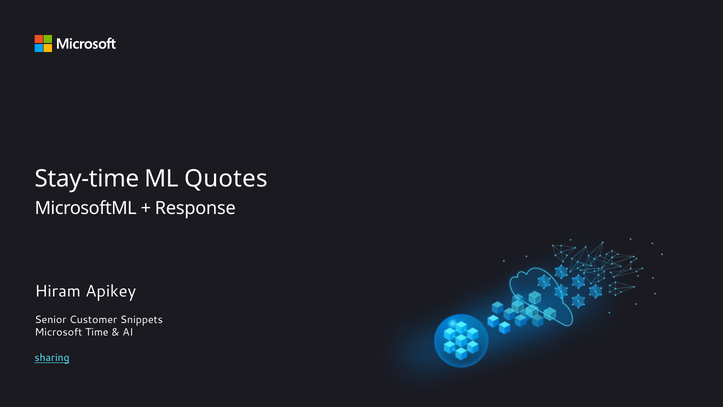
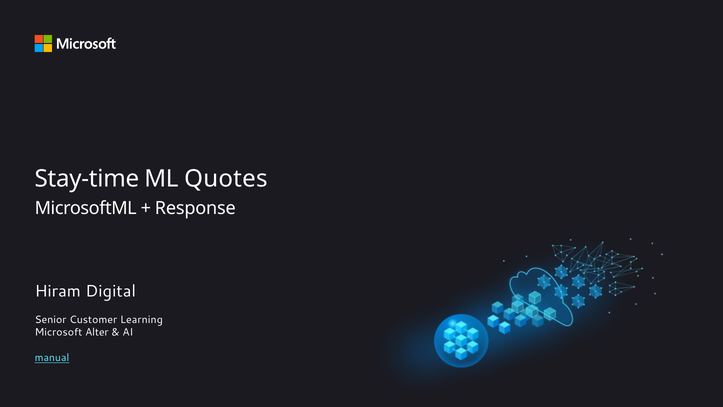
Apikey: Apikey -> Digital (111, 291)
Snippets: Snippets -> Learning (141, 319)
Time: Time -> Alter (97, 332)
sharing: sharing -> manual (52, 357)
